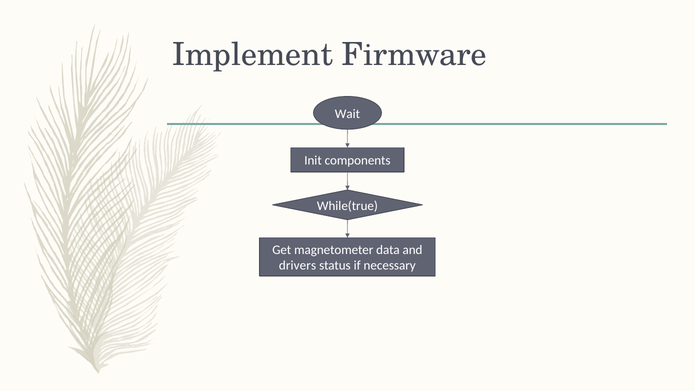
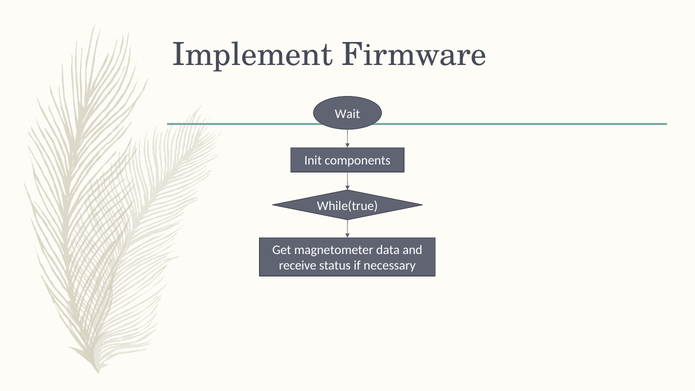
drivers: drivers -> receive (298, 266)
